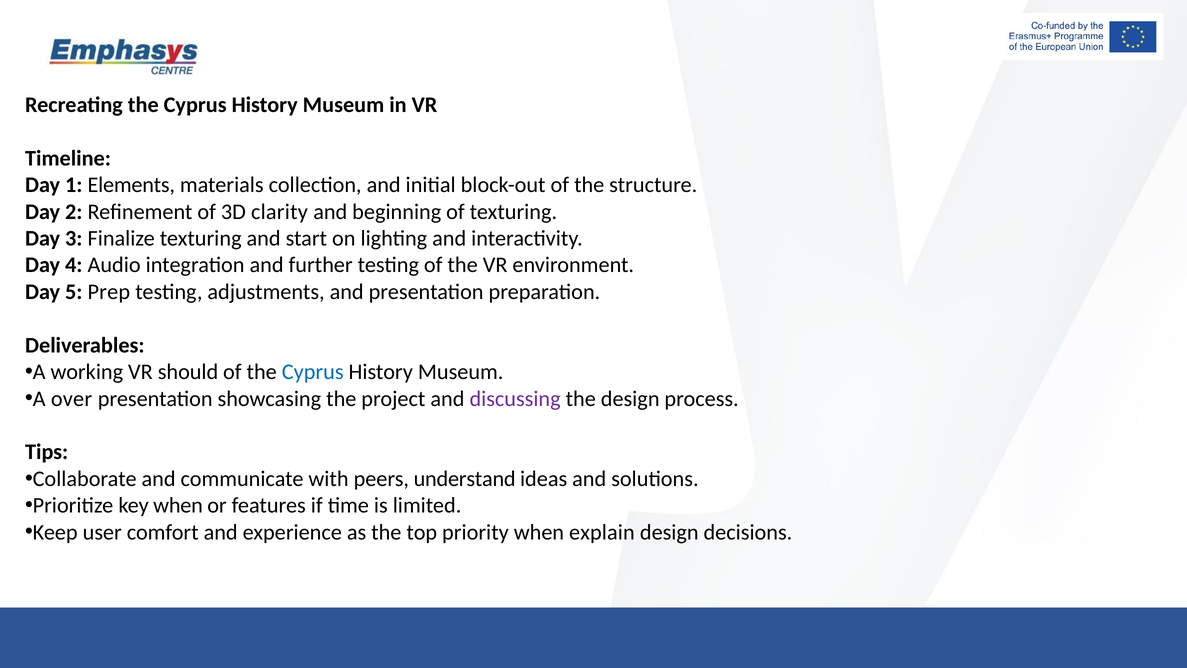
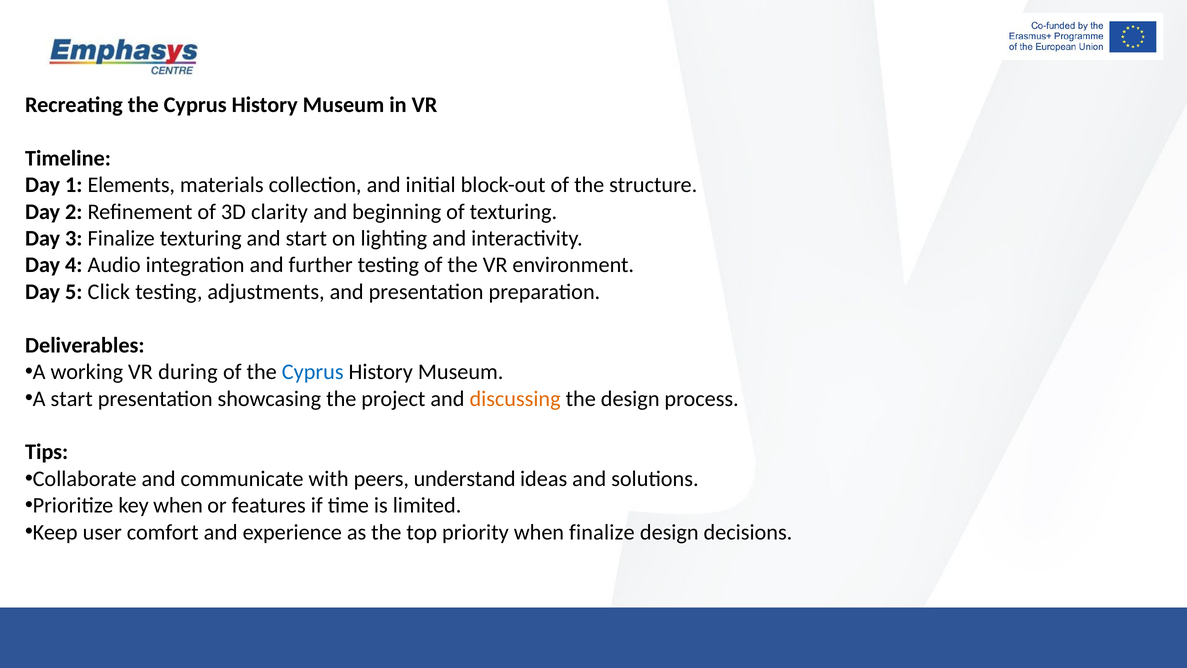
Prep: Prep -> Click (109, 292)
should: should -> during (188, 372)
A over: over -> start (72, 399)
discussing colour: purple -> orange (515, 399)
when explain: explain -> finalize (602, 532)
